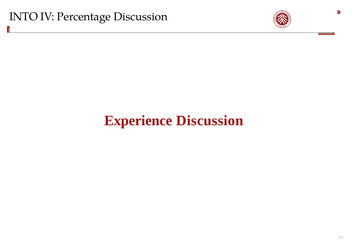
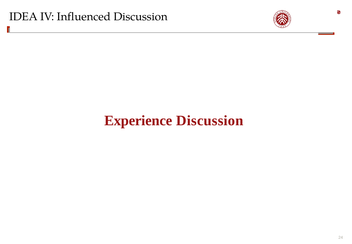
INTO: INTO -> IDEA (24, 17)
Percentage: Percentage -> Influenced (84, 17)
